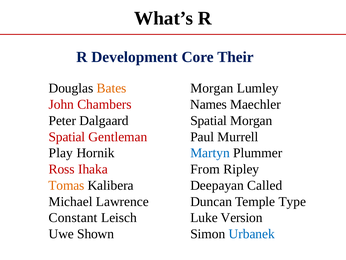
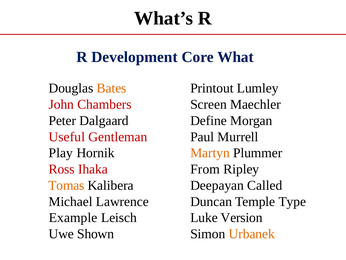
Their: Their -> What (235, 57)
Morgan: Morgan -> Printout (212, 88)
Names: Names -> Screen (209, 104)
Spatial: Spatial -> Define (209, 120)
Spatial: Spatial -> Useful (67, 137)
Martyn colour: blue -> orange (210, 153)
Constant: Constant -> Example (73, 217)
Urbanek colour: blue -> orange (252, 234)
